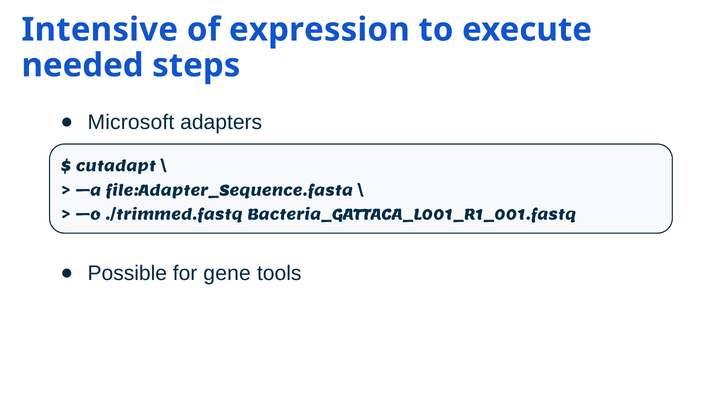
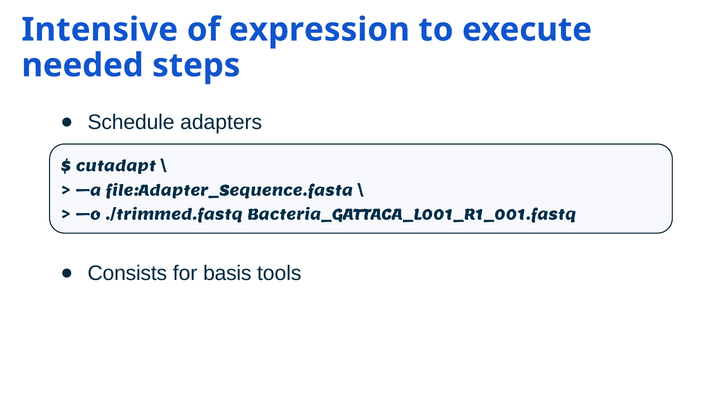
Microsoft: Microsoft -> Schedule (131, 122)
Possible: Possible -> Consists (127, 273)
gene: gene -> basis (227, 273)
